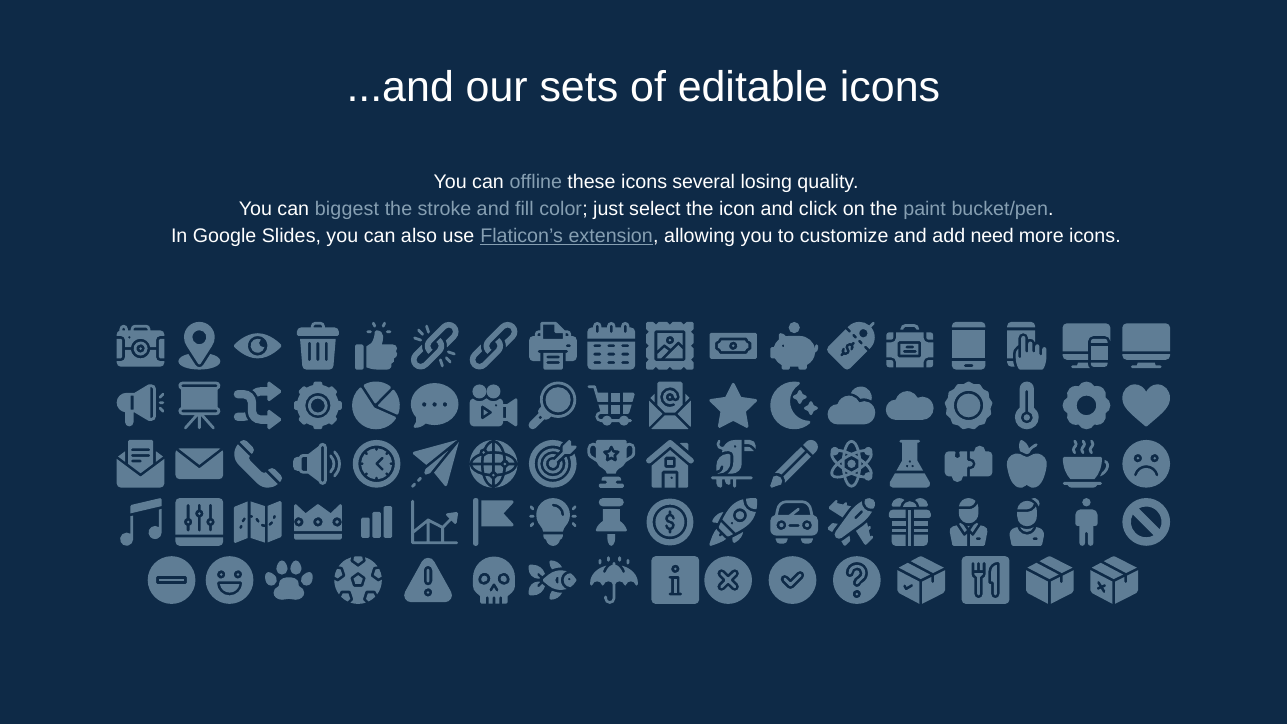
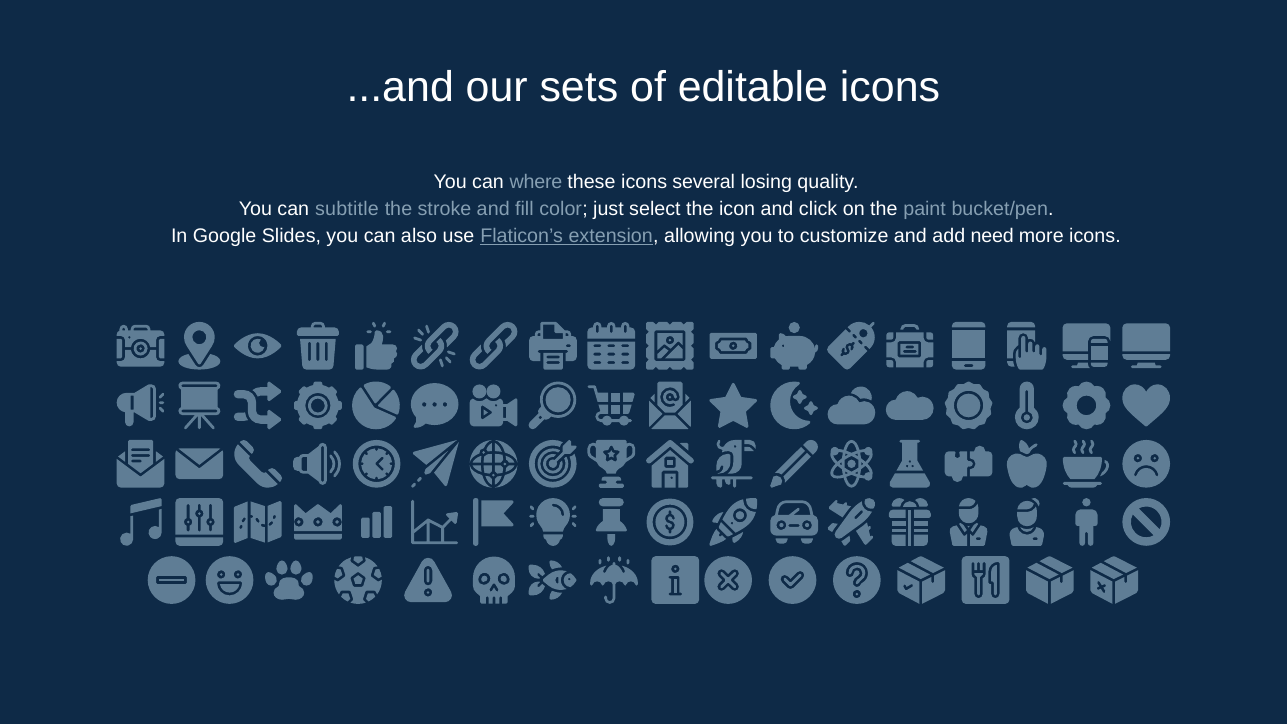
offline: offline -> where (536, 182)
biggest: biggest -> subtitle (347, 209)
